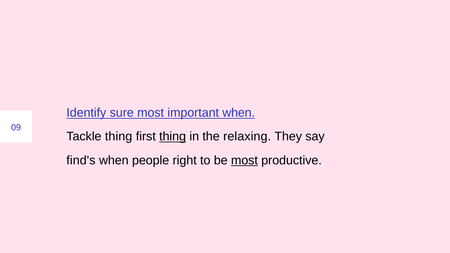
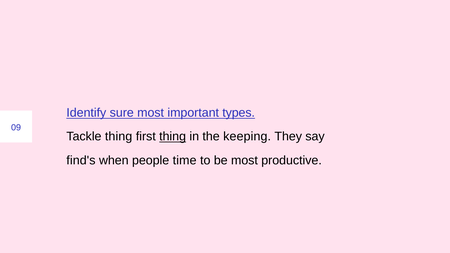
important when: when -> types (239, 113)
relaxing: relaxing -> keeping (247, 137)
right: right -> time (185, 160)
most underline: present -> none (244, 160)
